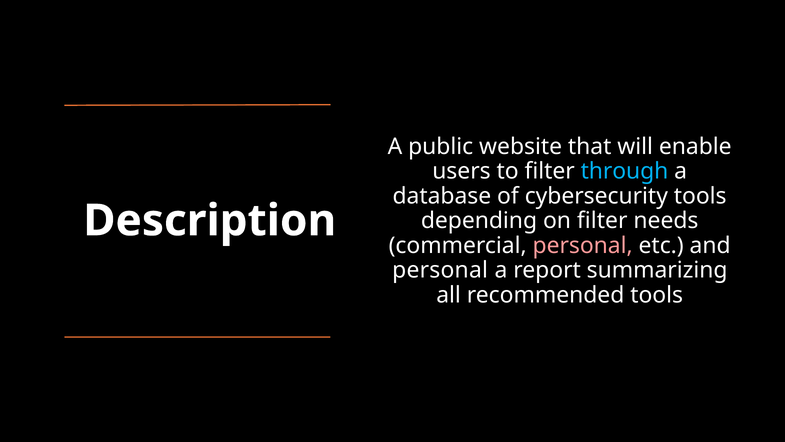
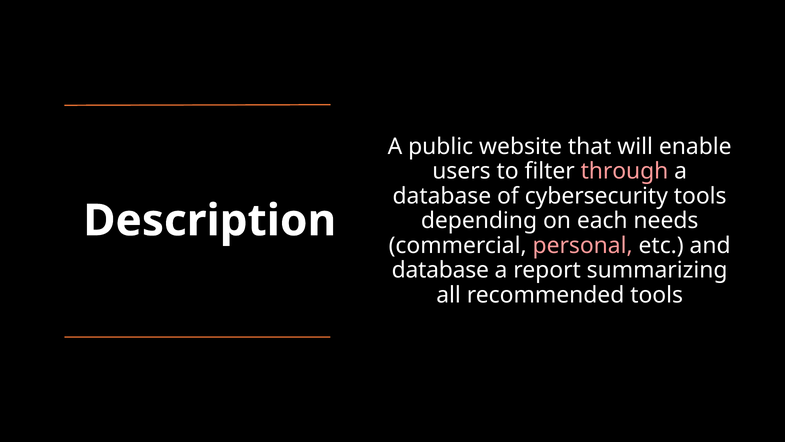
through colour: light blue -> pink (624, 171)
on filter: filter -> each (602, 221)
personal: personal -> database (440, 270)
